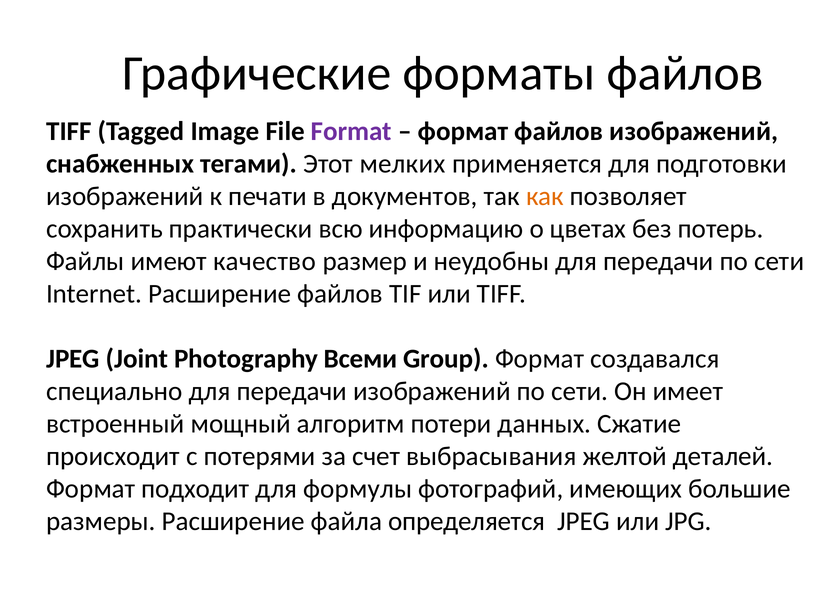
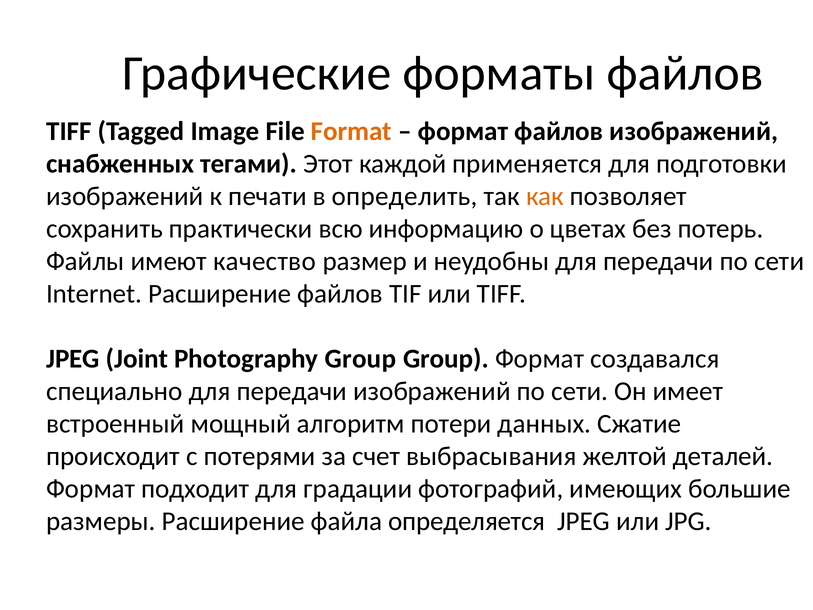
Format colour: purple -> orange (351, 131)
мелких: мелких -> каждой (403, 164)
документов: документов -> определить (405, 196)
Photography Всеми: Всеми -> Group (360, 359)
формулы: формулы -> градации (358, 489)
